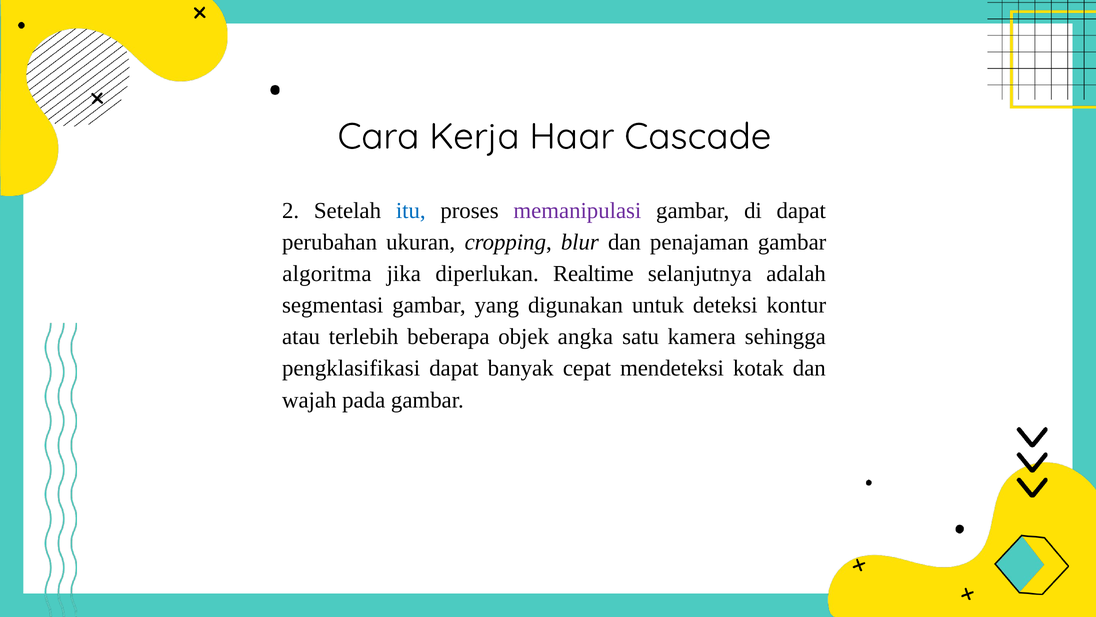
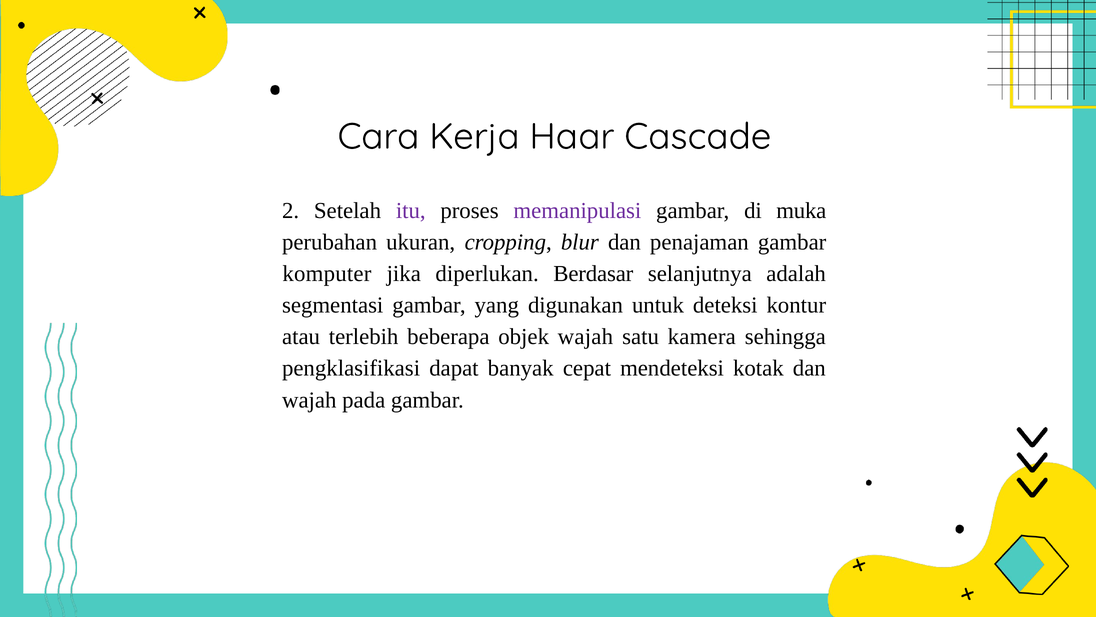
itu colour: blue -> purple (411, 211)
di dapat: dapat -> muka (801, 211)
algoritma: algoritma -> komputer (327, 274)
Realtime: Realtime -> Berdasar (593, 274)
objek angka: angka -> wajah (585, 337)
